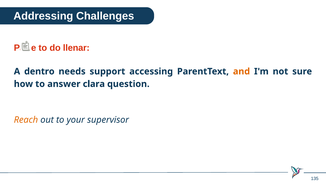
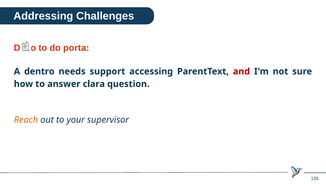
Parte: Parte -> Daño (25, 48)
llenar: llenar -> porta (76, 48)
and colour: orange -> red (241, 71)
